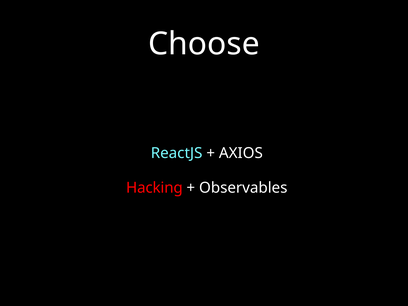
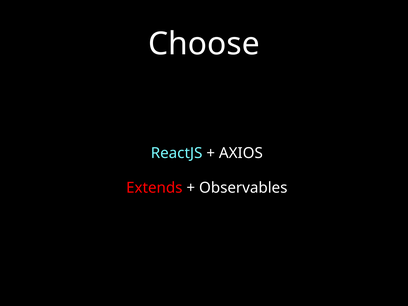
Hacking: Hacking -> Extends (154, 188)
